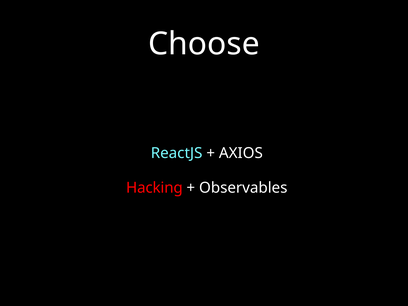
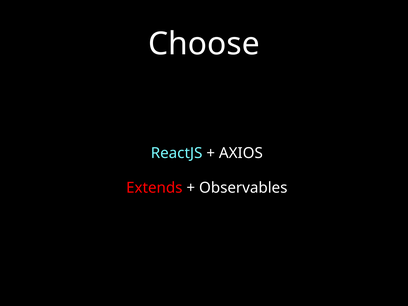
Hacking: Hacking -> Extends (154, 188)
